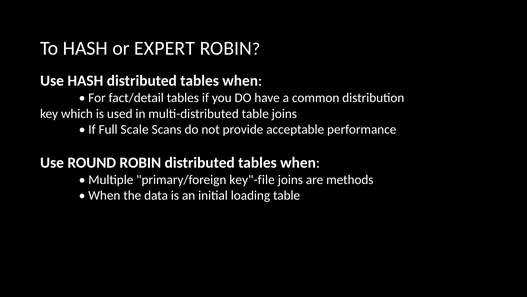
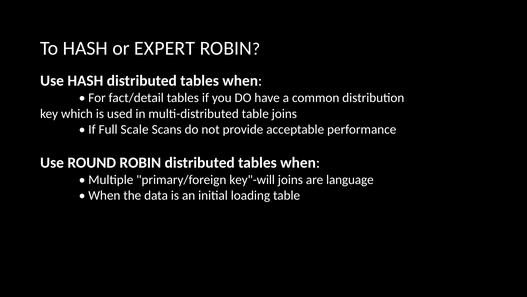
key"-file: key"-file -> key"-will (252, 179)
methods: methods -> language (350, 179)
